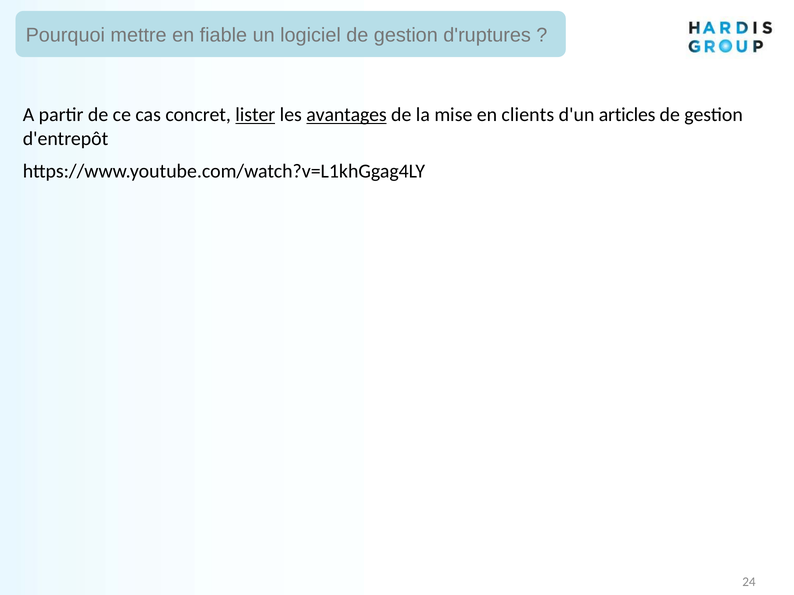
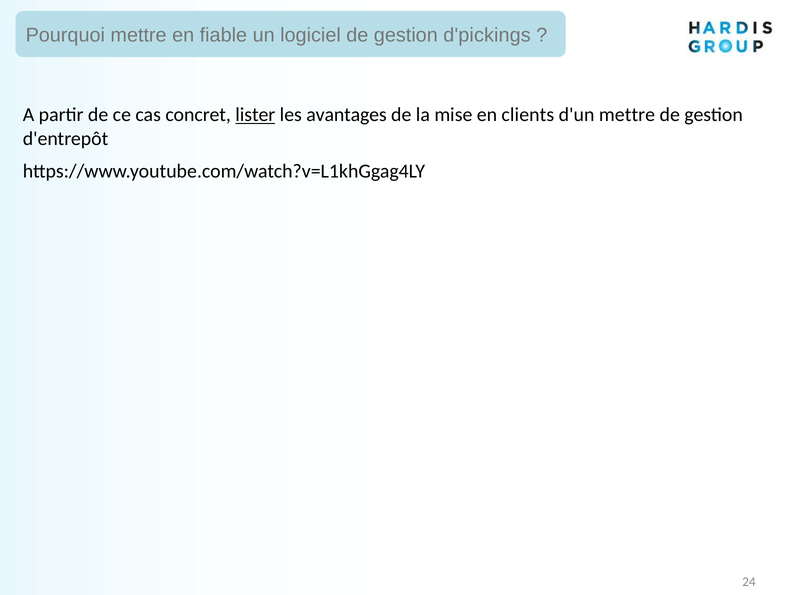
d'ruptures: d'ruptures -> d'pickings (487, 35)
avantages underline: present -> none (347, 115)
d'un articles: articles -> mettre (627, 115)
